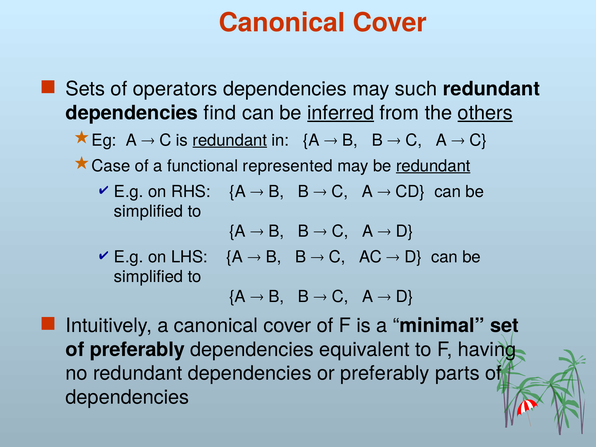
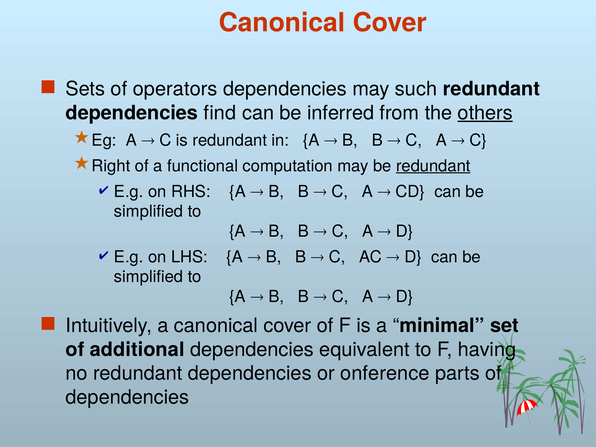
inferred underline: present -> none (341, 113)
redundant underline: present -> none (230, 140)
Case: Case -> Right (111, 166)
represented: represented -> computation (288, 166)
of preferably: preferably -> additional (137, 350)
or preferably: preferably -> onference (385, 373)
